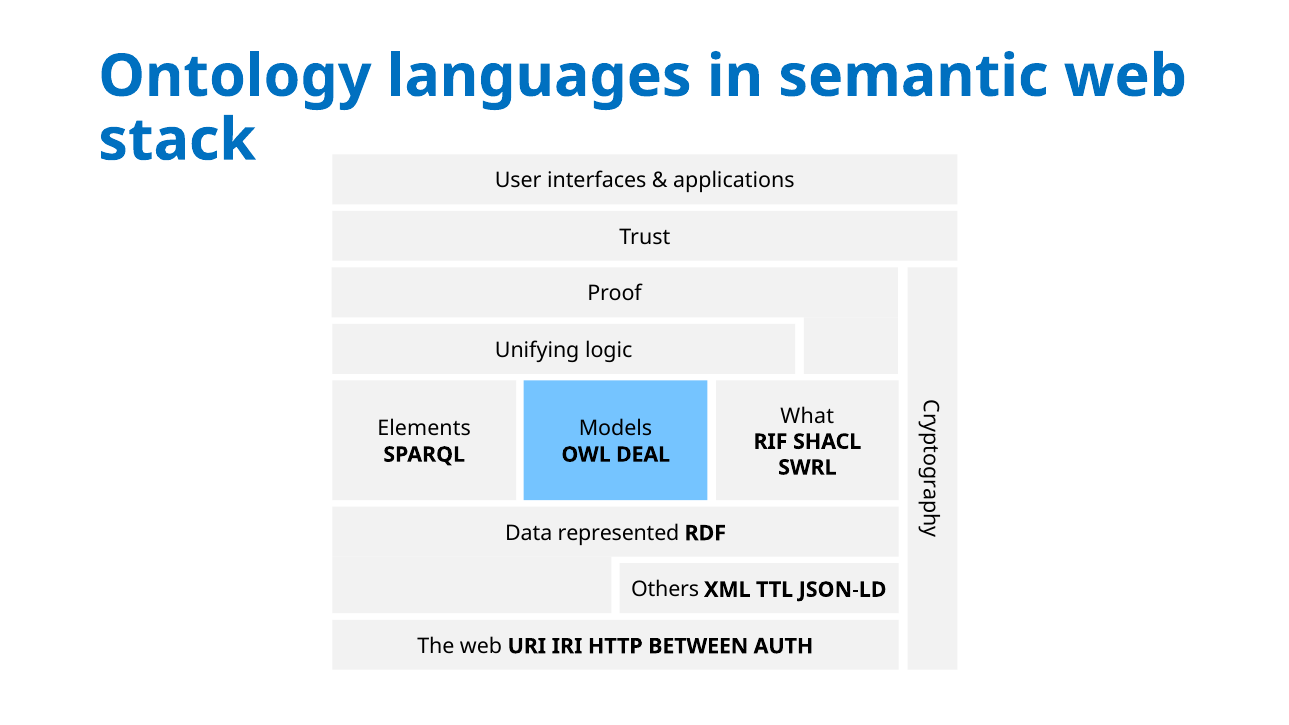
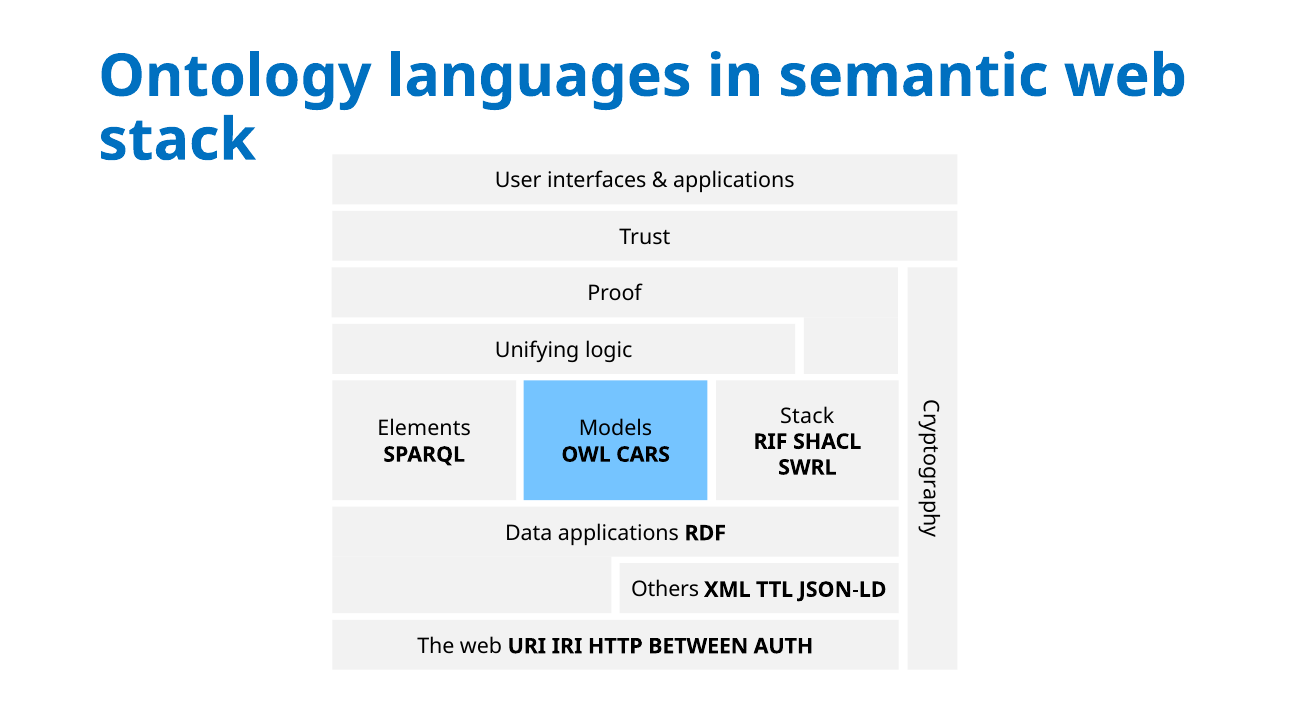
What: What -> Stack (807, 416)
DEAL: DEAL -> CARS (643, 455)
Data represented: represented -> applications (618, 533)
